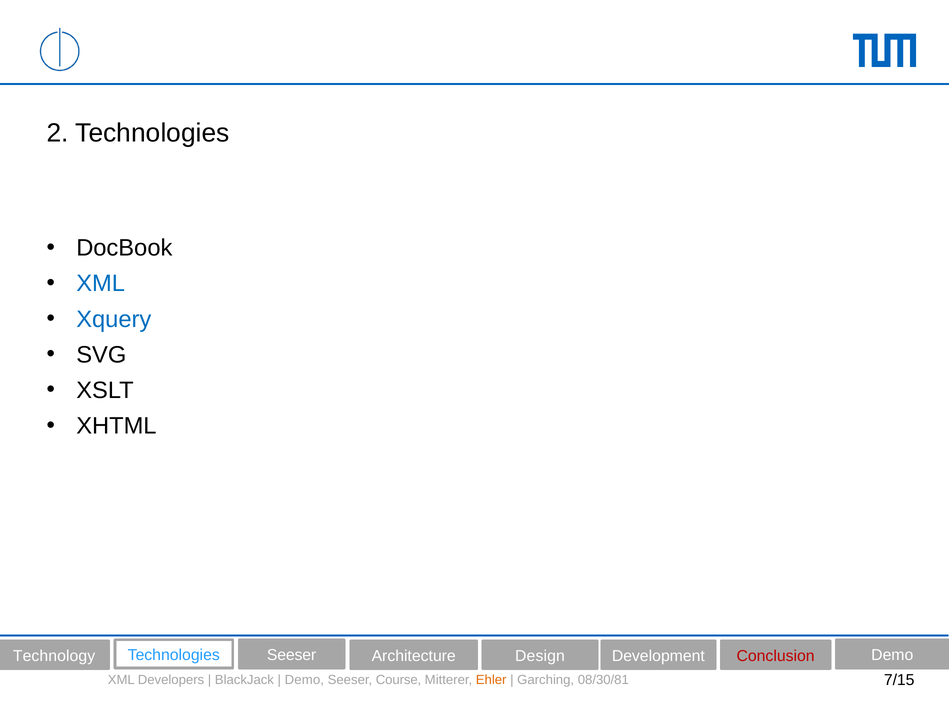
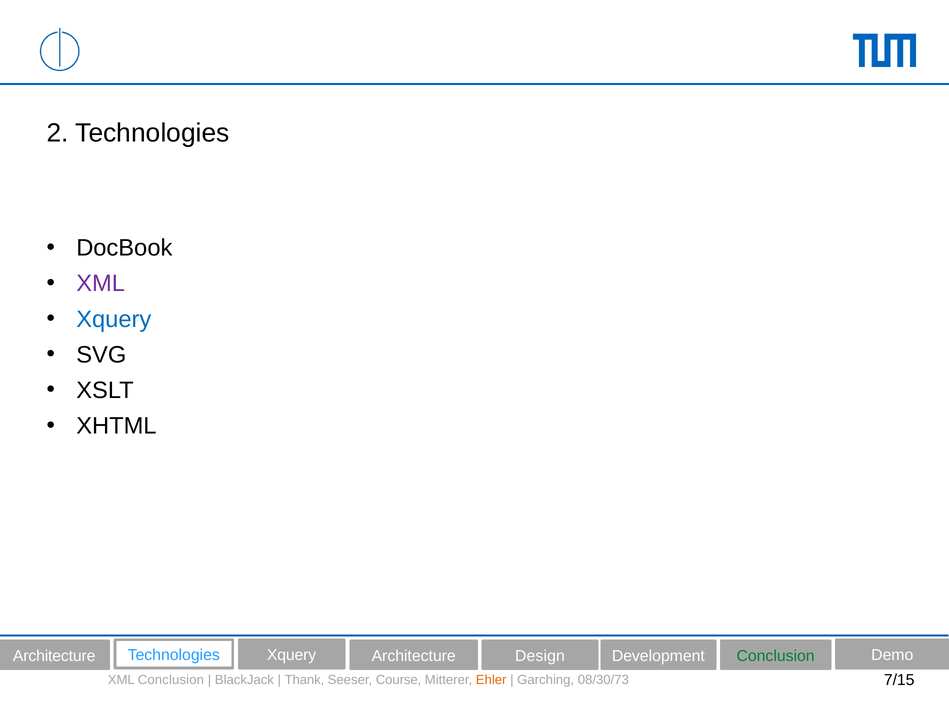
XML colour: blue -> purple (101, 284)
Technology: Technology -> Architecture (54, 656)
Technologies Seeser: Seeser -> Xquery (292, 655)
Conclusion colour: red -> green (776, 656)
XML Developers: Developers -> Conclusion (171, 680)
Demo: Demo -> Thank (304, 680)
08/30/81: 08/30/81 -> 08/30/73 (603, 680)
